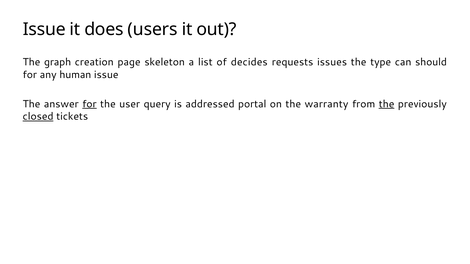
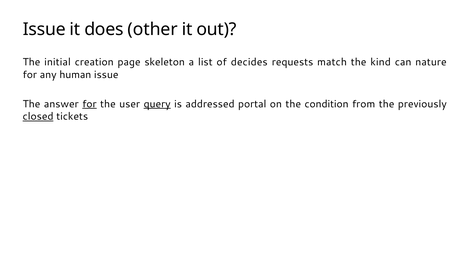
users: users -> other (153, 29)
graph: graph -> initial (58, 62)
issues: issues -> match (332, 62)
type: type -> kind (381, 62)
should: should -> nature (431, 62)
query underline: none -> present (157, 104)
warranty: warranty -> condition (327, 104)
the underline: present -> none (387, 104)
